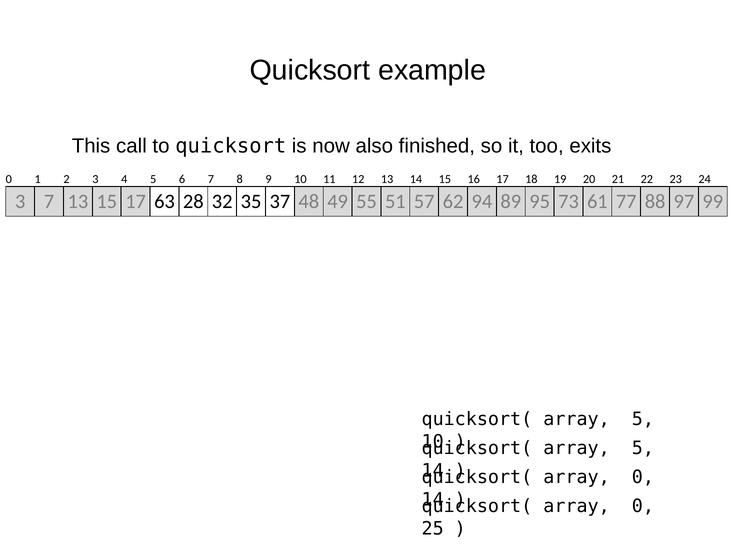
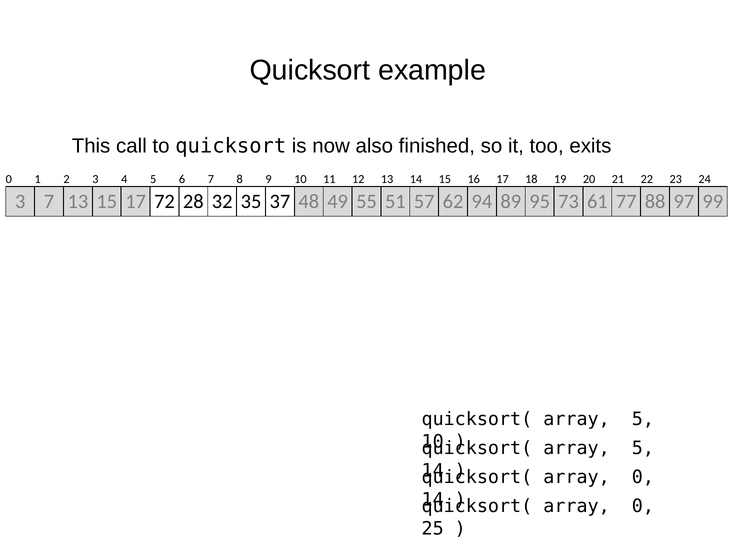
63: 63 -> 72 (164, 202)
